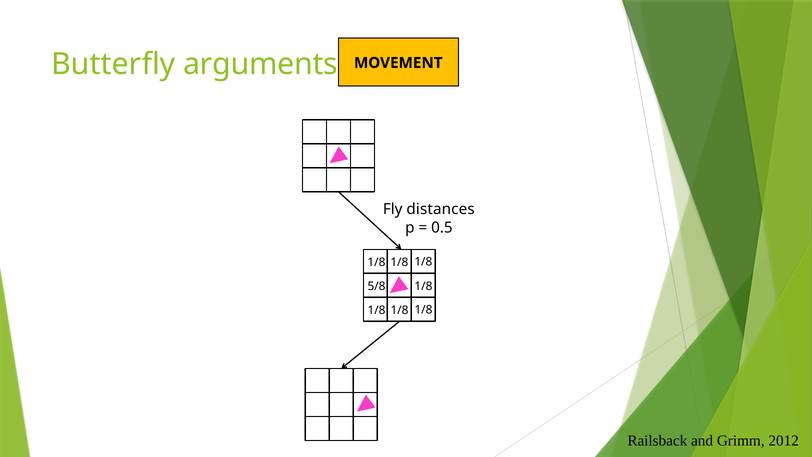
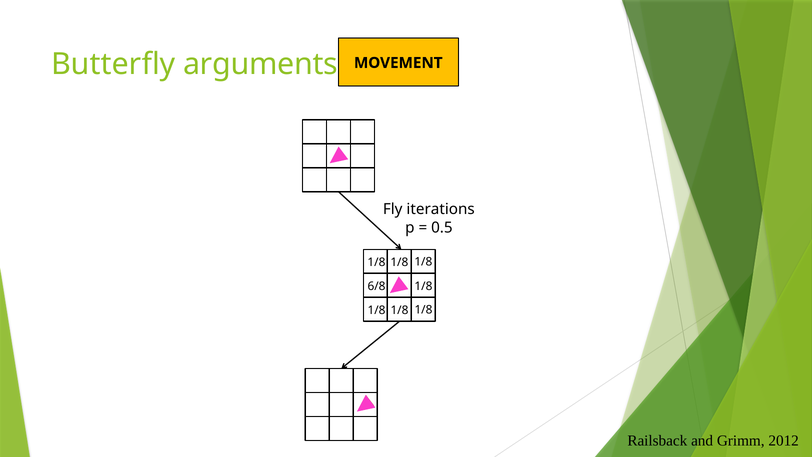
distances: distances -> iterations (441, 209)
5/8: 5/8 -> 6/8 (377, 286)
